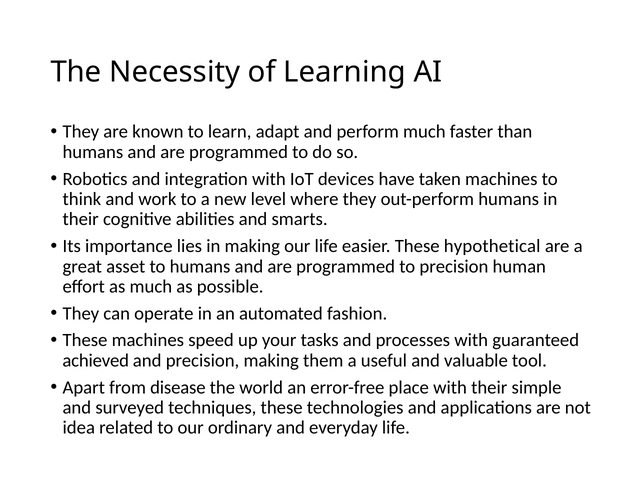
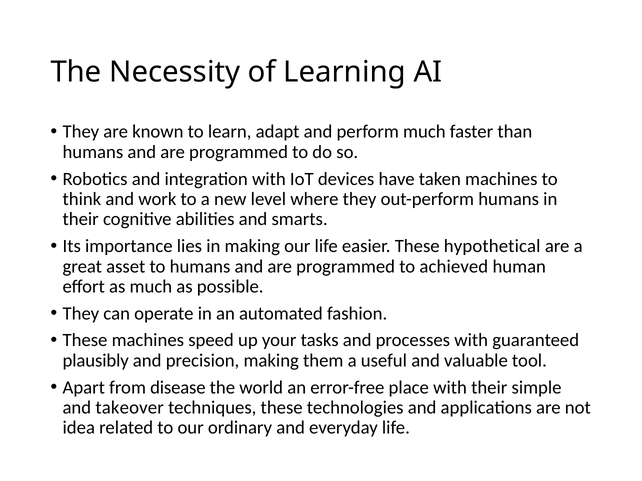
to precision: precision -> achieved (454, 267)
achieved: achieved -> plausibly (96, 361)
surveyed: surveyed -> takeover (130, 408)
